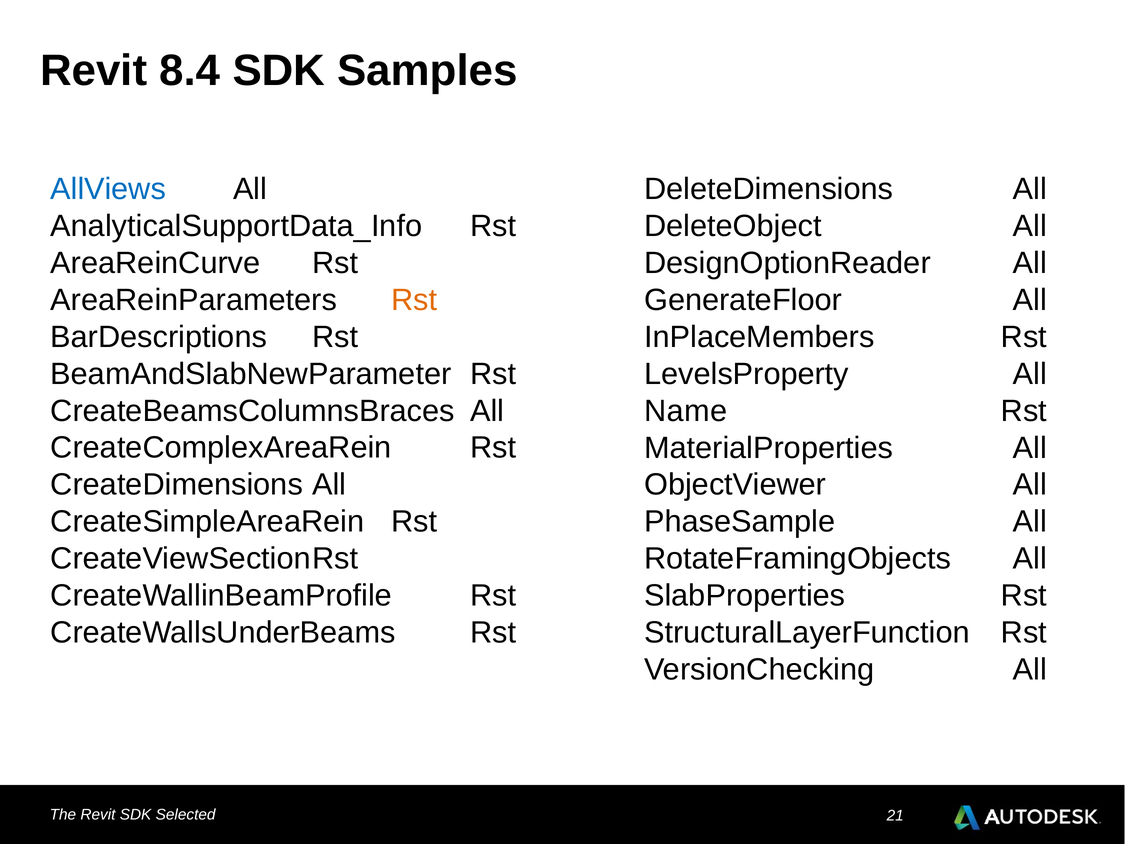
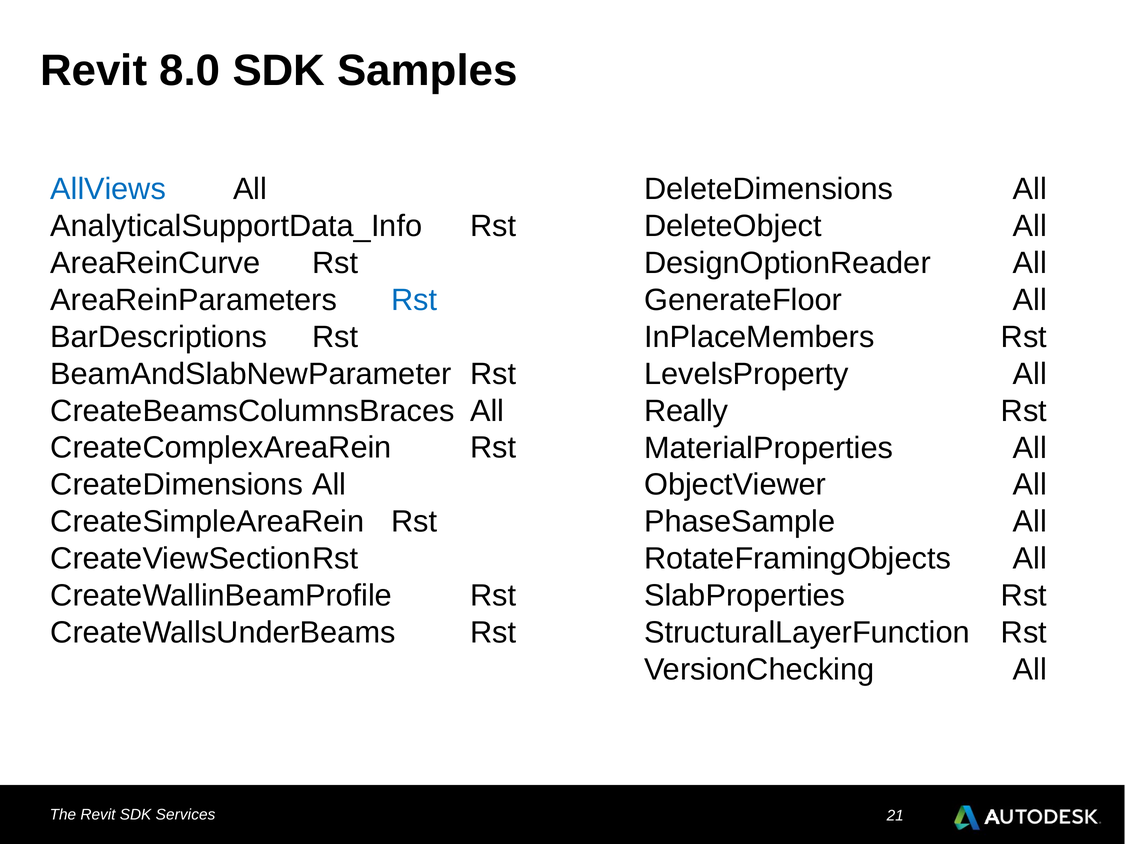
8.4: 8.4 -> 8.0 (190, 71)
Rst colour: orange -> blue (414, 300)
Name: Name -> Really (686, 411)
Selected: Selected -> Services (186, 814)
